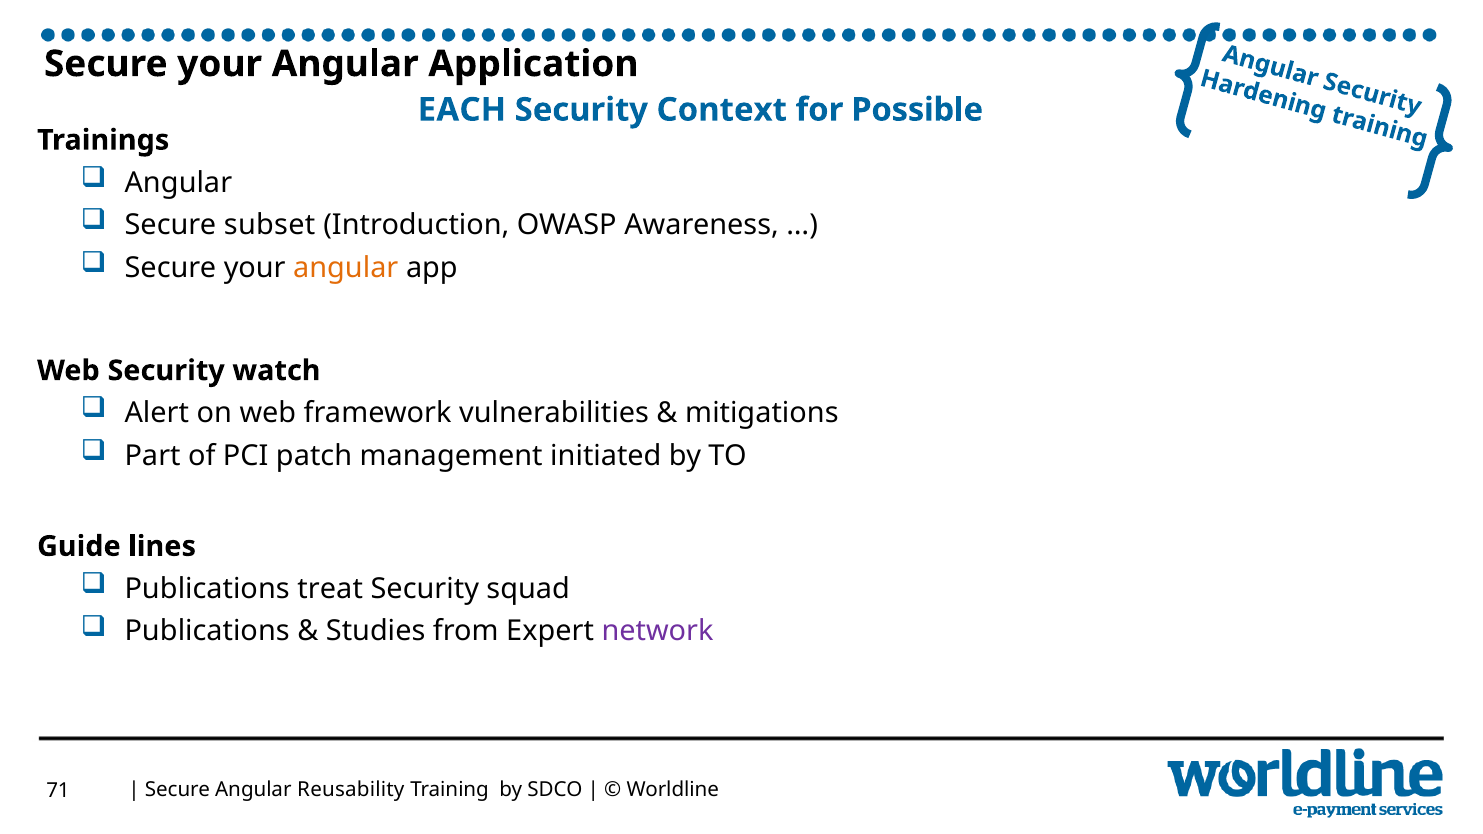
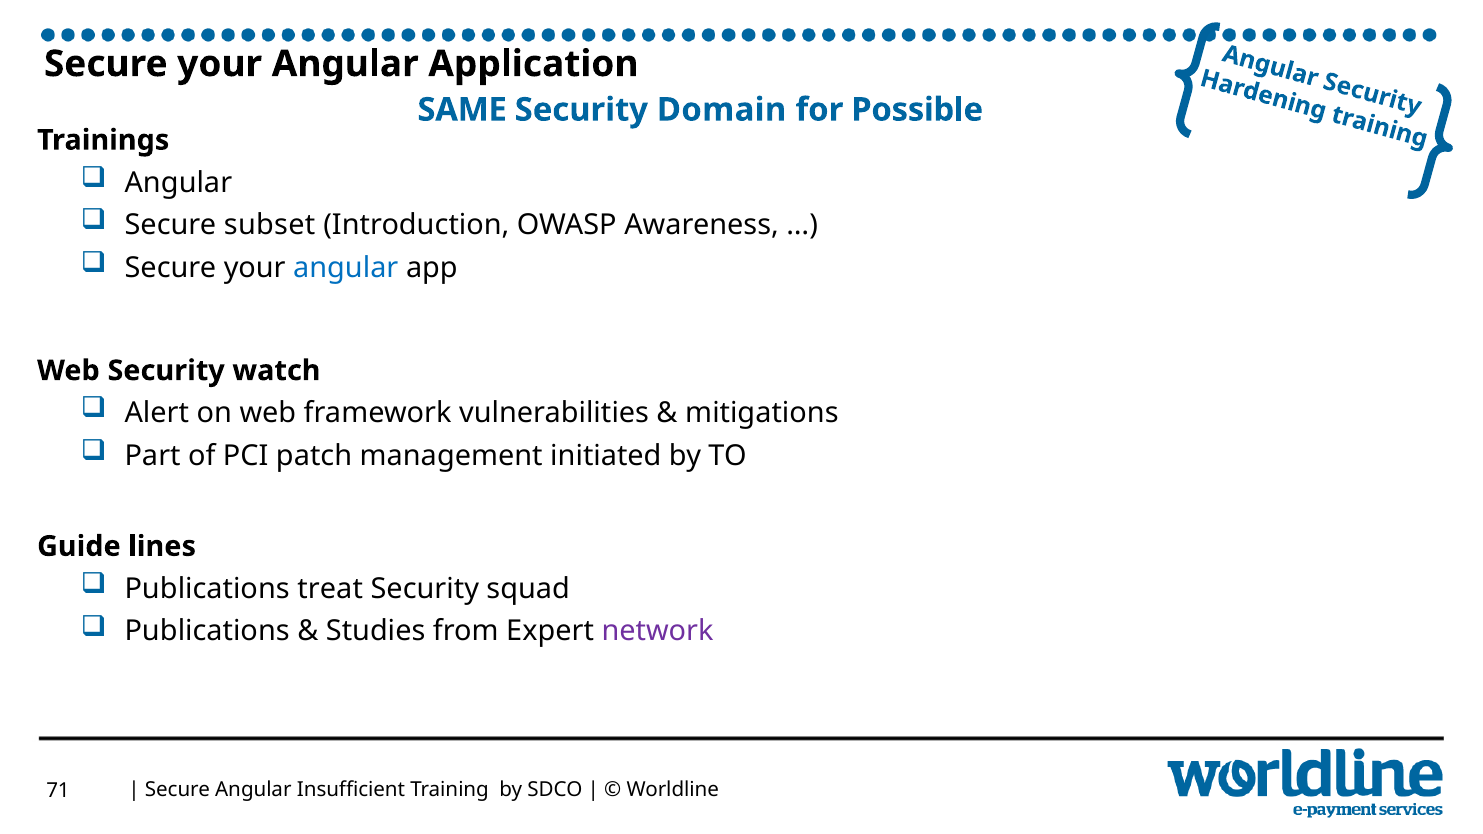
EACH: EACH -> SAME (462, 110)
Context: Context -> Domain (722, 110)
angular colour: orange -> blue (346, 268)
Reusability: Reusability -> Insufficient (351, 790)
